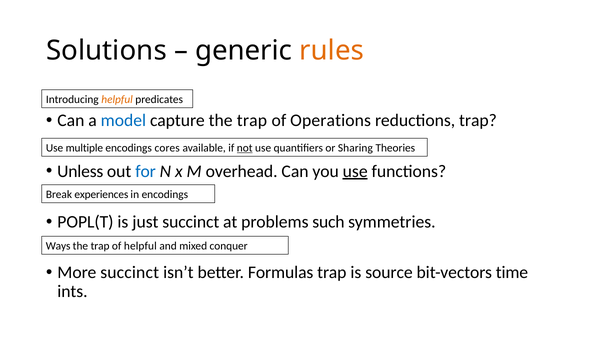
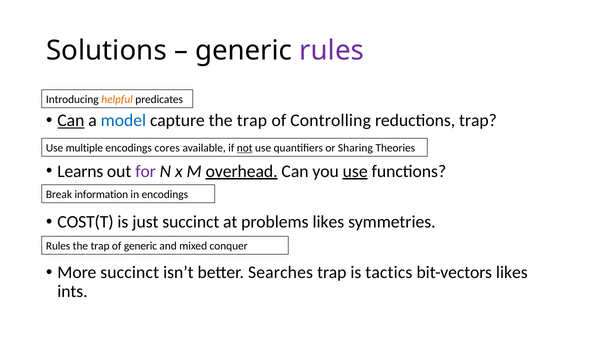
rules colour: orange -> purple (332, 51)
Can underline: none -> present (71, 120)
Operations: Operations -> Controlling (331, 120)
Unless: Unless -> Learns (80, 171)
for colour: blue -> purple (146, 171)
overhead underline: none -> present (242, 171)
experiences: experiences -> information (101, 194)
POPL(T: POPL(T -> COST(T (85, 222)
problems such: such -> likes (328, 222)
Ways: Ways -> Rules (58, 246)
of helpful: helpful -> generic (140, 246)
Formulas: Formulas -> Searches (281, 272)
source: source -> tactics (389, 272)
bit-vectors time: time -> likes (512, 272)
